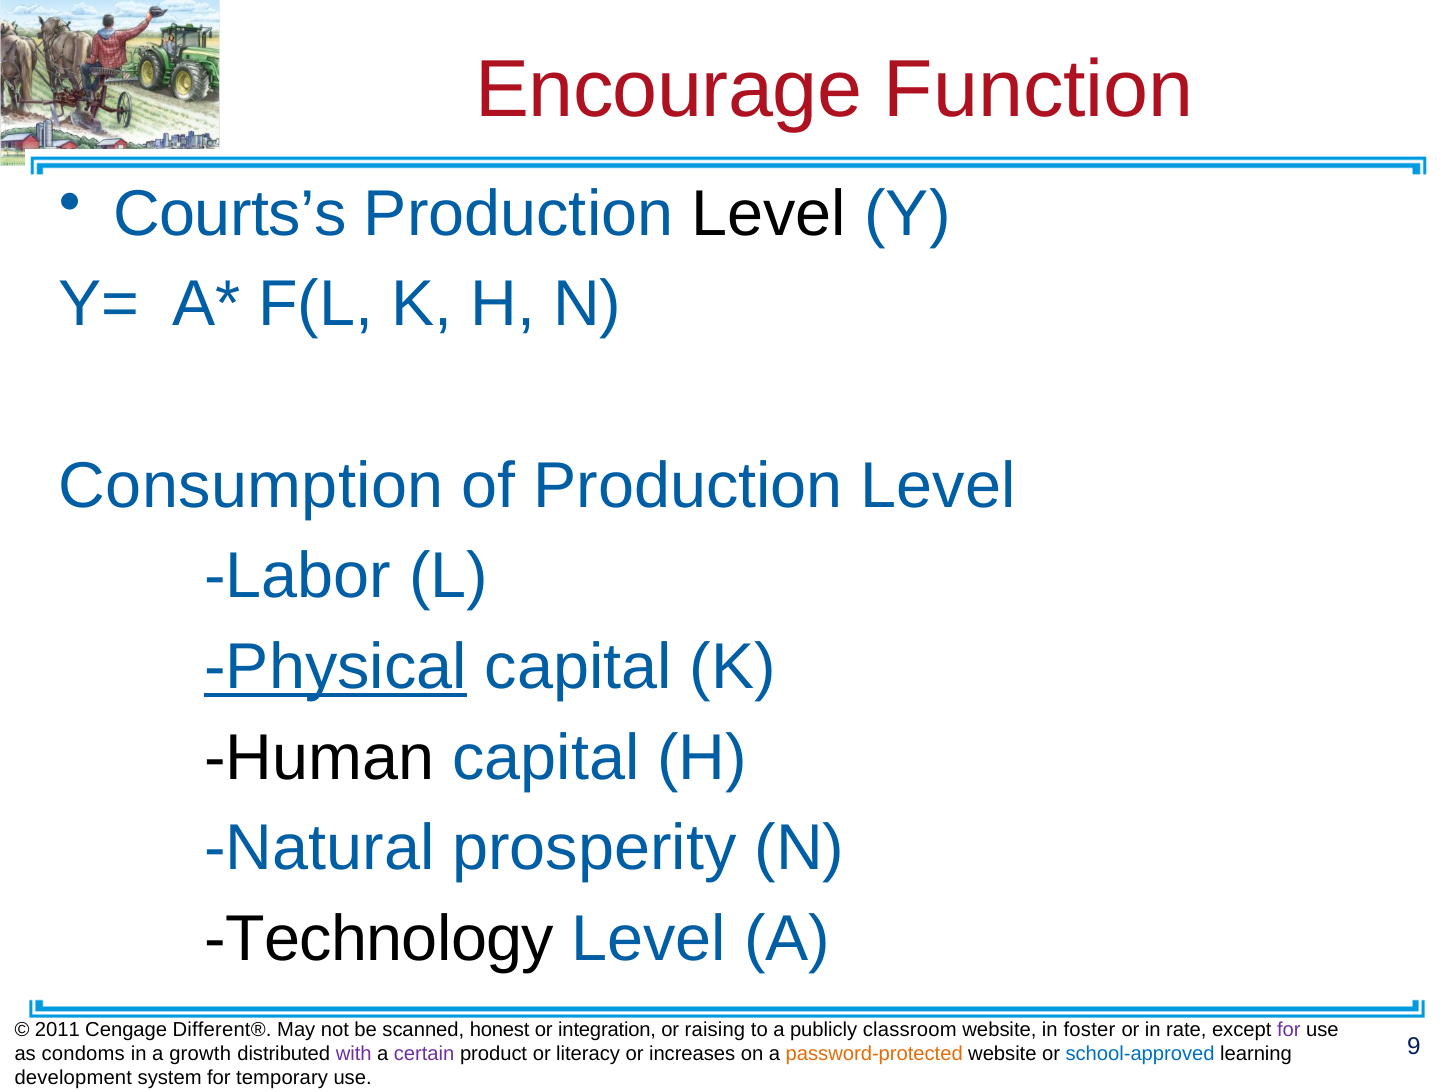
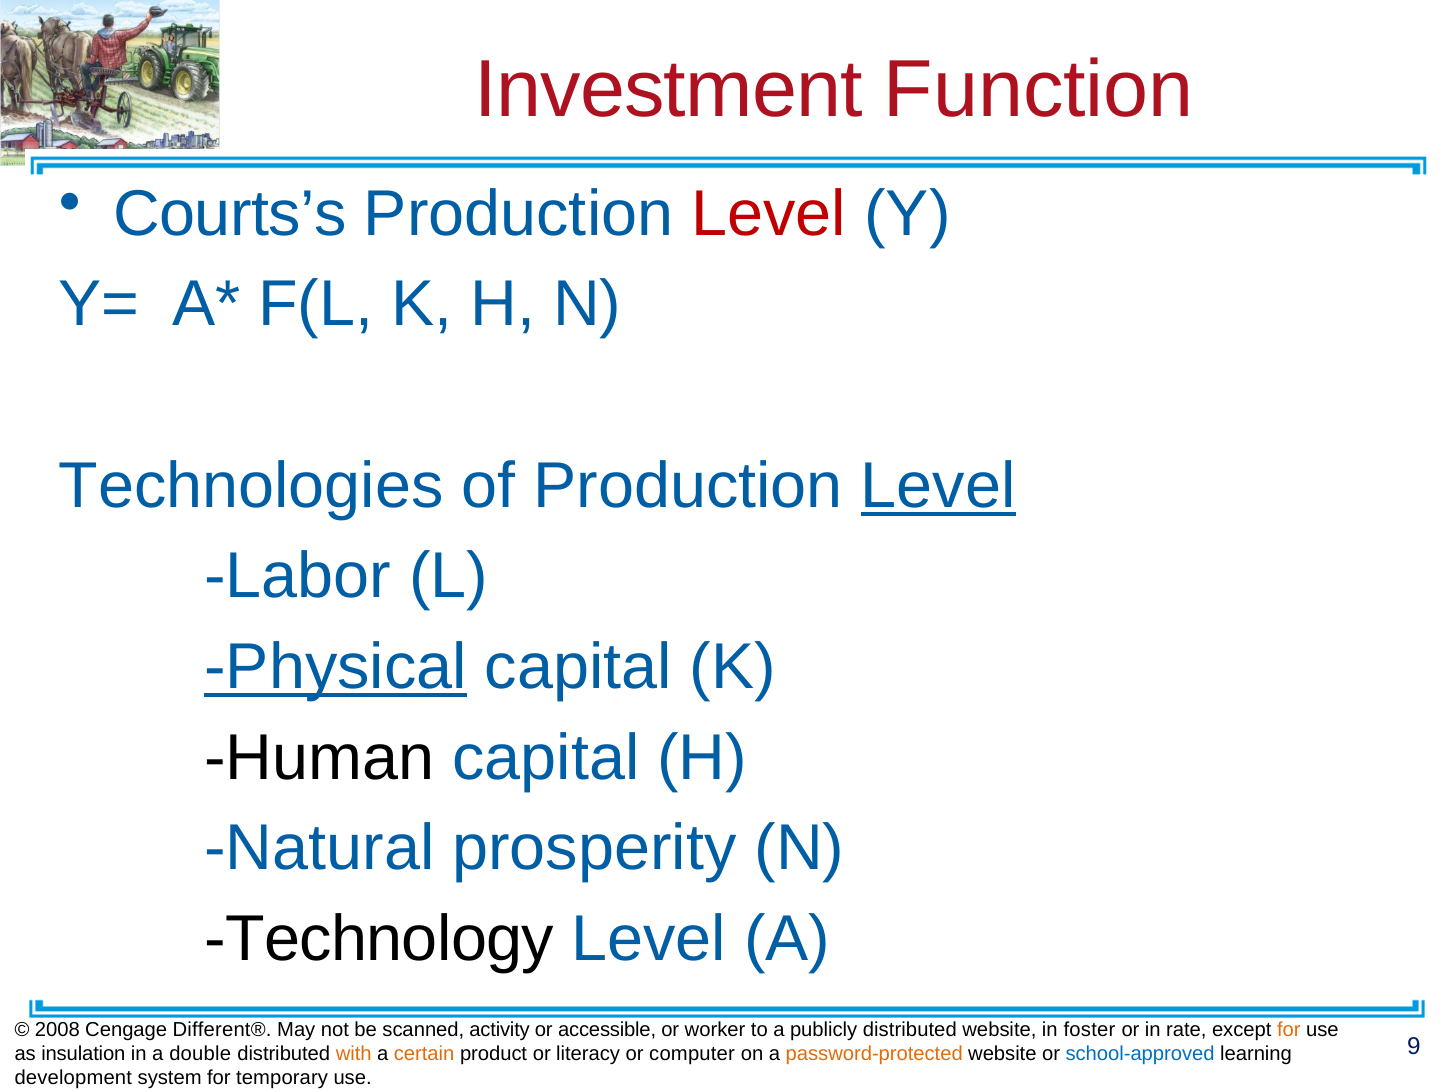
Encourage: Encourage -> Investment (669, 90)
Level colour: black -> red (769, 214)
Consumption: Consumption -> Technologies (251, 486)
Level underline: none -> present (938, 486)
2011: 2011 -> 2008 (57, 1029)
honest: honest -> activity (500, 1029)
integration: integration -> accessible (607, 1029)
raising: raising -> worker (715, 1029)
publicly classroom: classroom -> distributed (910, 1029)
for colour: purple -> orange (1289, 1029)
condoms: condoms -> insulation (83, 1054)
growth: growth -> double (200, 1054)
with colour: purple -> orange (354, 1054)
certain colour: purple -> orange (424, 1054)
increases: increases -> computer (692, 1054)
